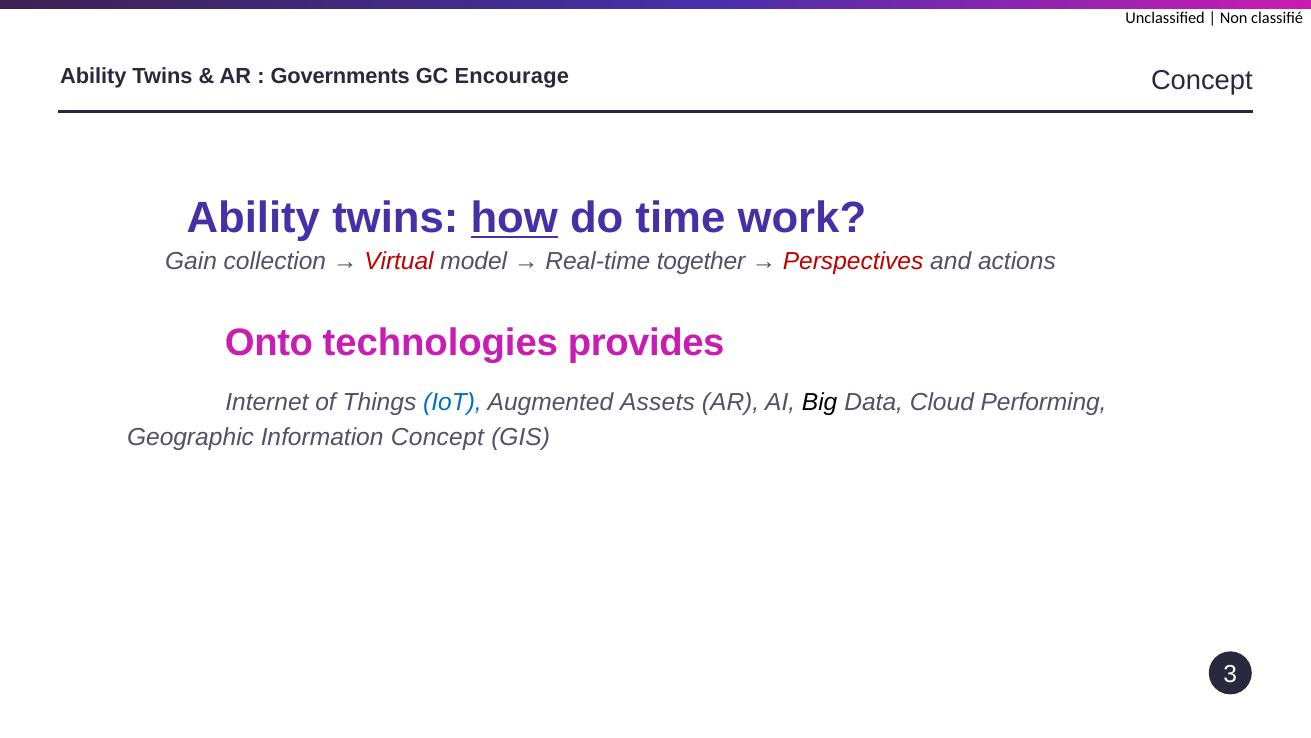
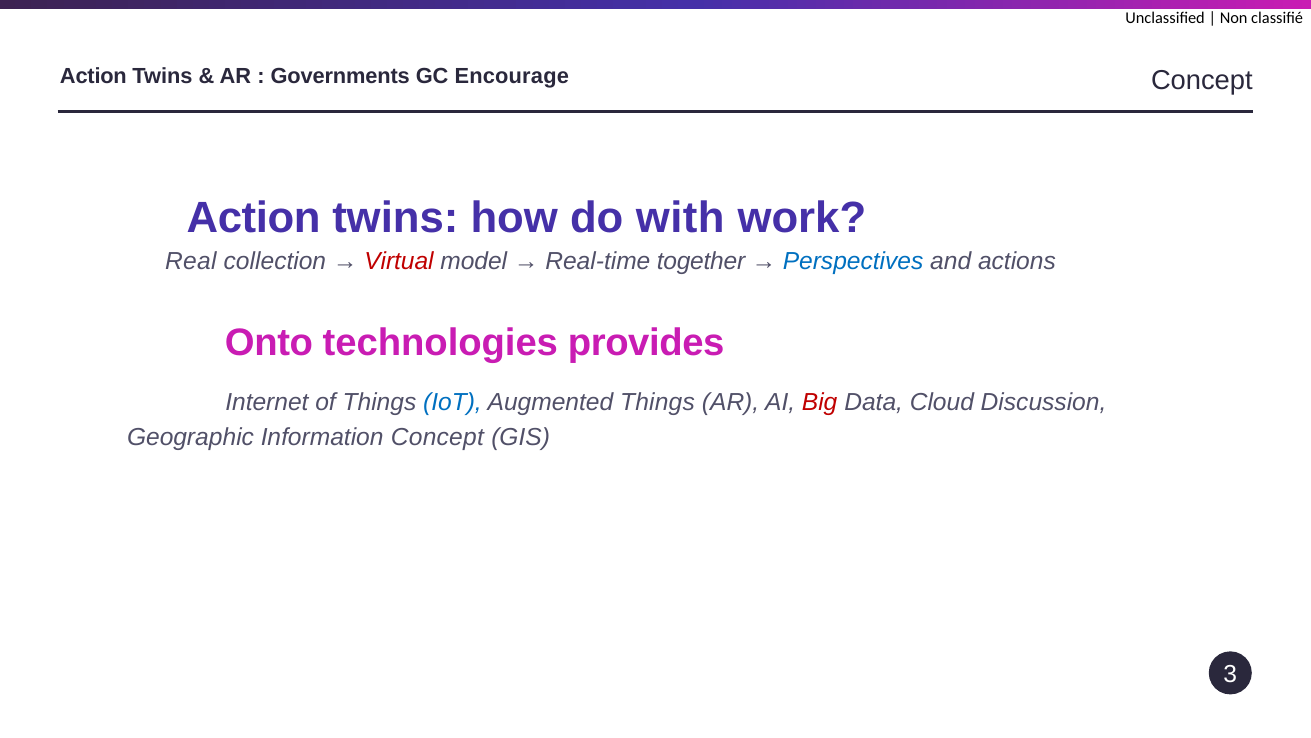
Ability: Ability -> Action (93, 76)
Ability: Ability -> Action (254, 218)
how underline: present -> none (514, 218)
time: time -> with (680, 218)
Gain: Gain -> Real (191, 261)
Perspectives colour: red -> blue (853, 261)
Augmented Assets: Assets -> Things (658, 402)
Big colour: black -> red (820, 402)
Performing: Performing -> Discussion (1044, 402)
